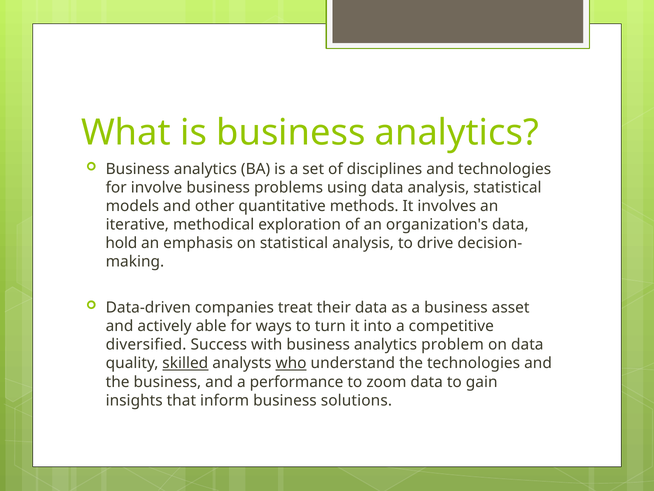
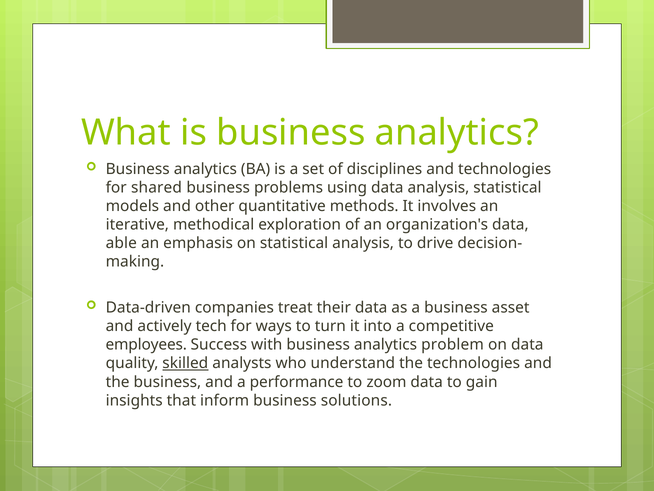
involve: involve -> shared (156, 187)
hold: hold -> able (121, 243)
able: able -> tech (211, 326)
diversified: diversified -> employees (146, 344)
who underline: present -> none (291, 363)
